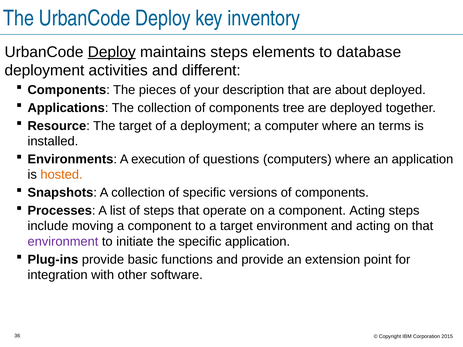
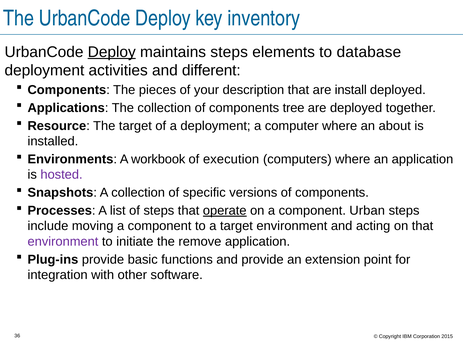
about: about -> install (351, 90)
terms: terms -> about (395, 126)
execution: execution -> workbook (158, 159)
questions: questions -> execution (231, 159)
hosted colour: orange -> purple (62, 175)
operate underline: none -> present (225, 211)
component Acting: Acting -> Urban (367, 211)
the specific: specific -> remove (200, 242)
